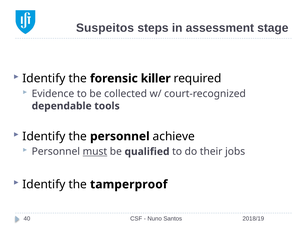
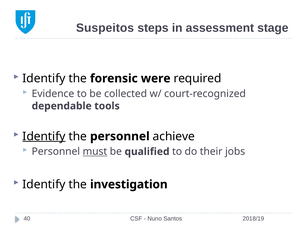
killer: killer -> were (156, 79)
Identify underline: none -> present (44, 136)
tamperproof: tamperproof -> investigation (129, 185)
